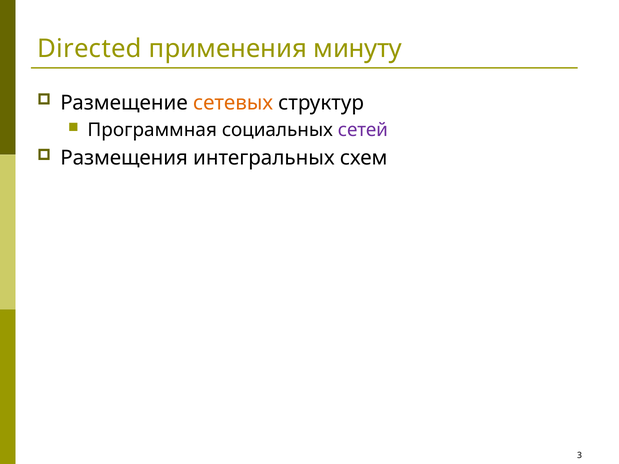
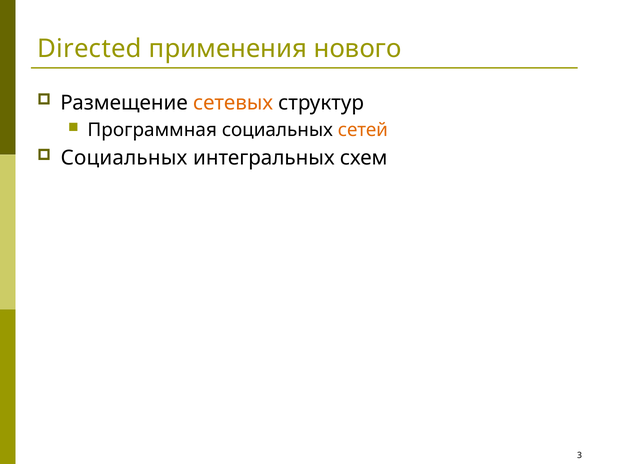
минуту: минуту -> нового (358, 49)
сетей colour: purple -> orange (363, 130)
Размещения: Размещения -> Социальных (124, 158)
